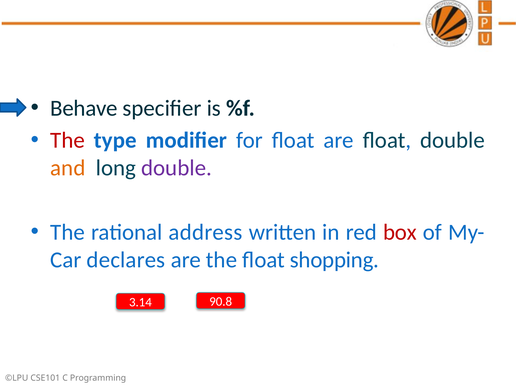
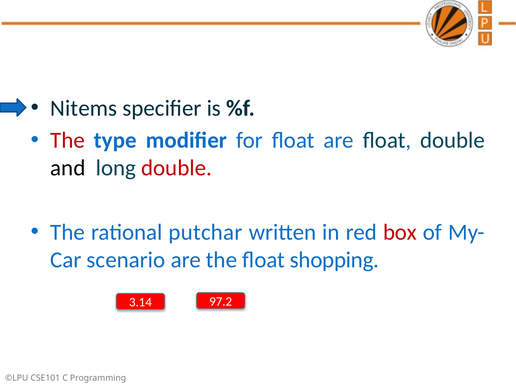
Behave: Behave -> Nitems (84, 108)
and colour: orange -> black (68, 168)
double colour: purple -> red (177, 168)
address: address -> putchar (205, 232)
declares: declares -> scenario (126, 260)
90.8: 90.8 -> 97.2 (221, 301)
